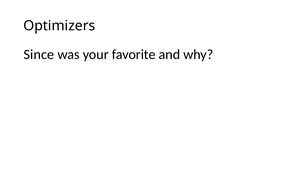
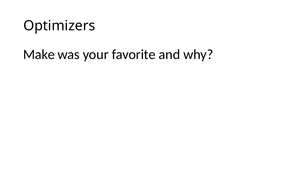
Since: Since -> Make (39, 54)
